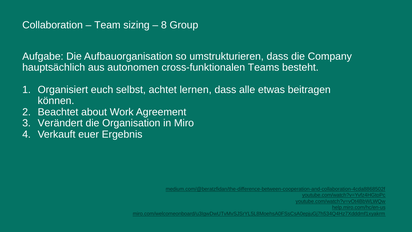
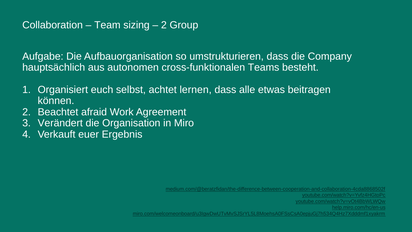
8: 8 -> 2 (164, 25)
about: about -> afraid (94, 112)
